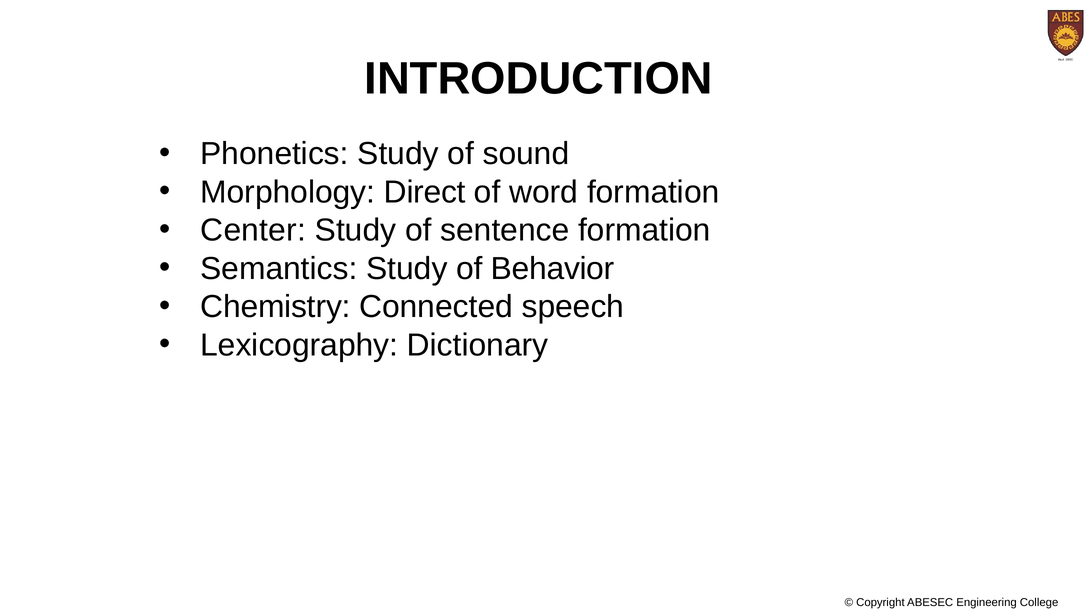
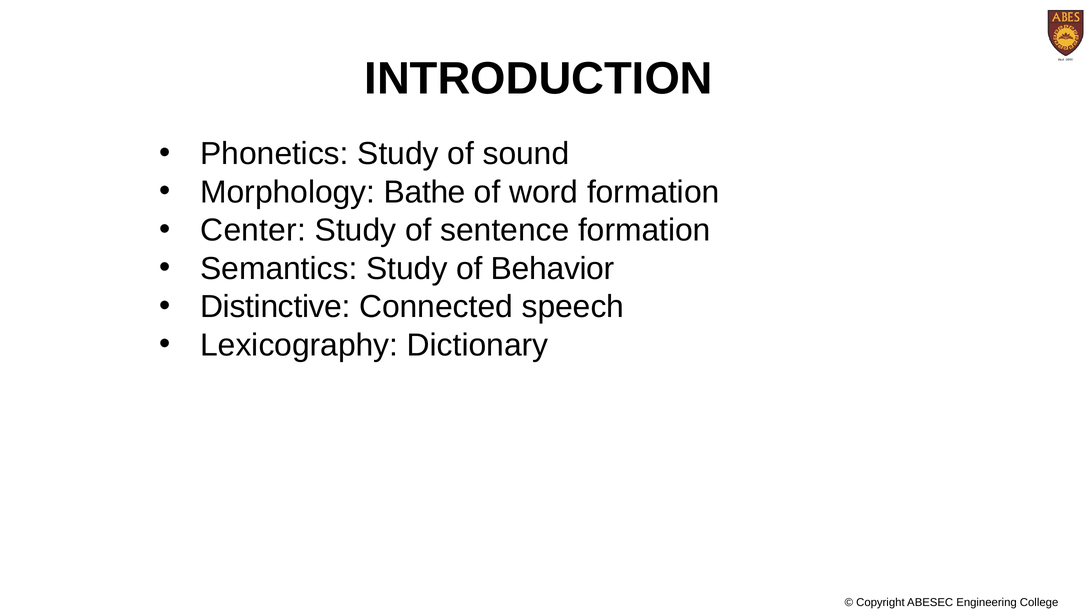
Direct: Direct -> Bathe (425, 192)
Chemistry: Chemistry -> Distinctive (275, 307)
